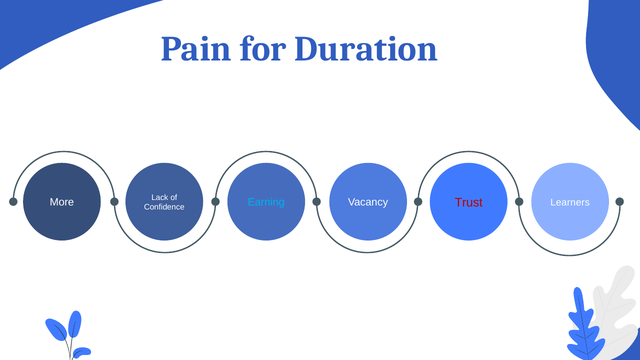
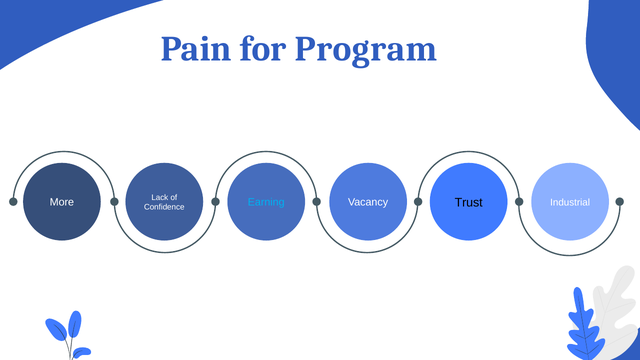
Duration: Duration -> Program (366, 49)
Trust colour: red -> black (469, 203)
Learners: Learners -> Industrial (570, 202)
